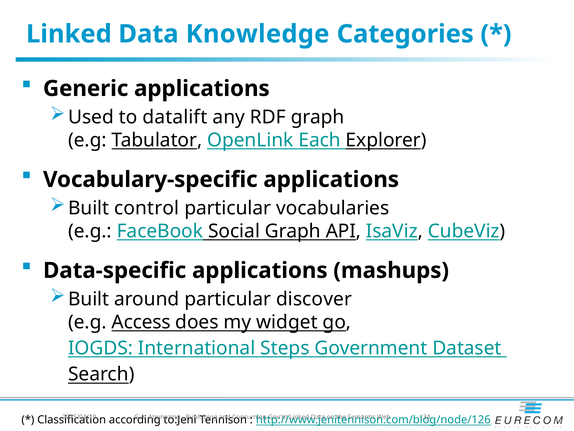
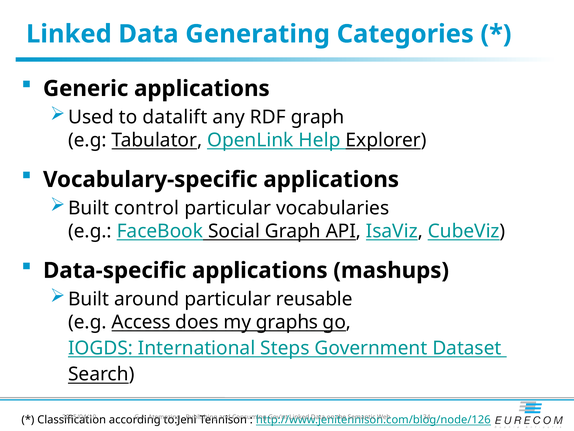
Knowledge: Knowledge -> Generating (258, 34)
Each: Each -> Help (319, 140)
discover: discover -> reusable (314, 299)
widget: widget -> graphs (287, 322)
